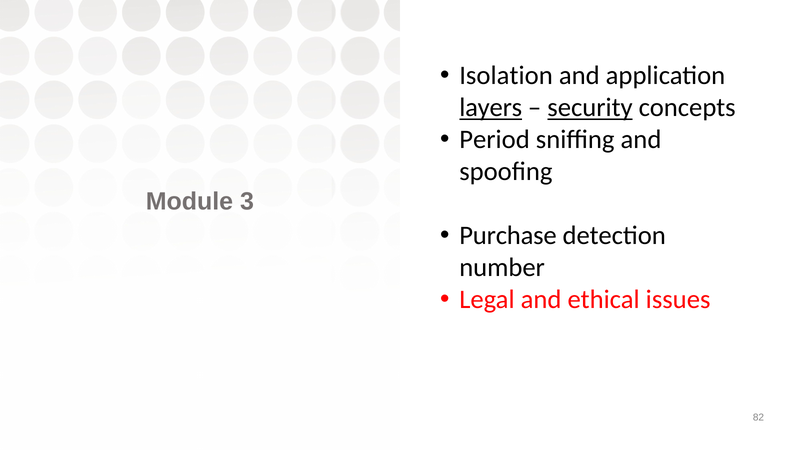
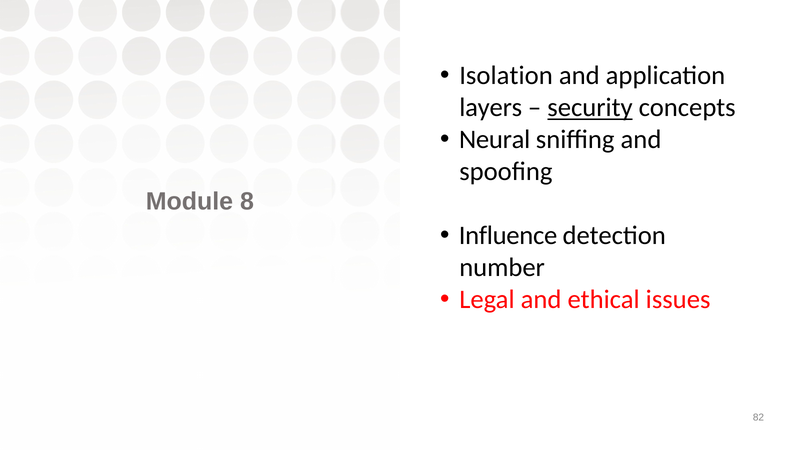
layers underline: present -> none (491, 108)
Period: Period -> Neural (495, 140)
3: 3 -> 8 (247, 202)
Purchase: Purchase -> Influence (508, 236)
